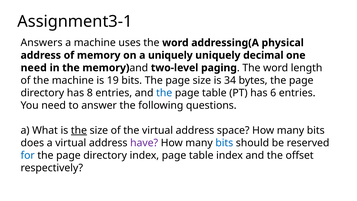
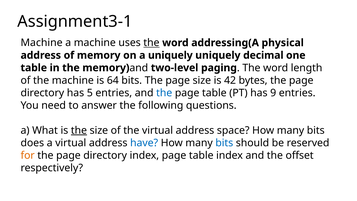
Answers: Answers -> Machine (42, 43)
the underline: none -> present (151, 43)
need: need -> table (34, 68)
19: 19 -> 64 (113, 80)
34: 34 -> 42 (230, 80)
8: 8 -> 5 (90, 93)
6: 6 -> 9 (273, 93)
have colour: purple -> blue (144, 143)
for colour: blue -> orange (28, 155)
